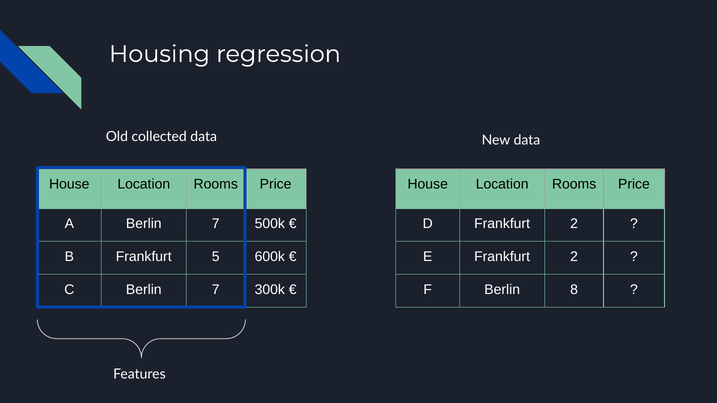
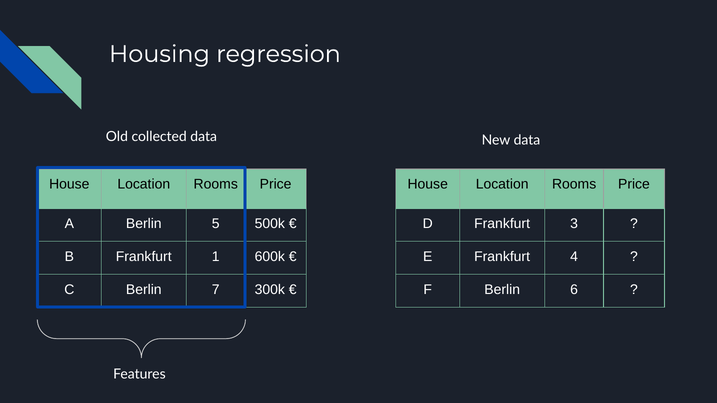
A Berlin 7: 7 -> 5 (216, 224)
D Frankfurt 2: 2 -> 3 (574, 224)
5: 5 -> 1 (216, 257)
E Frankfurt 2: 2 -> 4 (574, 257)
8: 8 -> 6 (574, 290)
